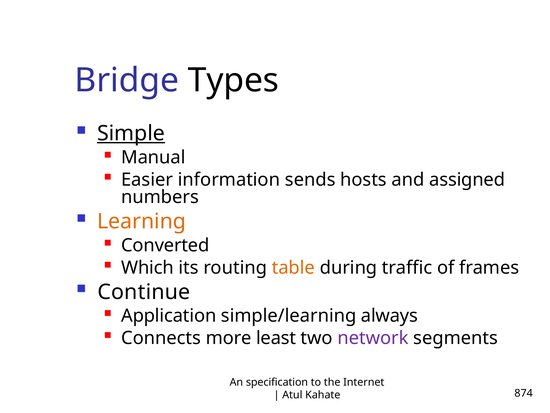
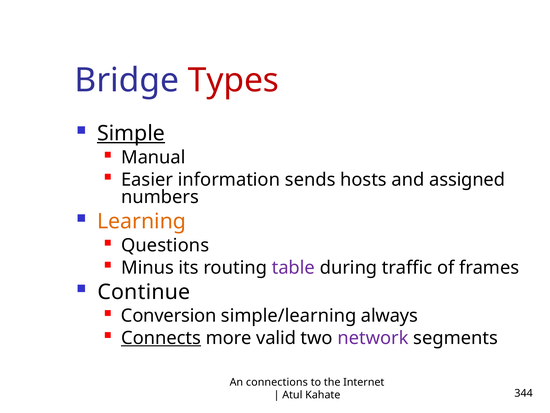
Types colour: black -> red (233, 80)
Converted: Converted -> Questions (165, 245)
Which: Which -> Minus (147, 267)
table colour: orange -> purple (293, 267)
Application: Application -> Conversion (169, 315)
Connects underline: none -> present (161, 338)
least: least -> valid (276, 338)
specification: specification -> connections (277, 382)
874: 874 -> 344 (524, 393)
